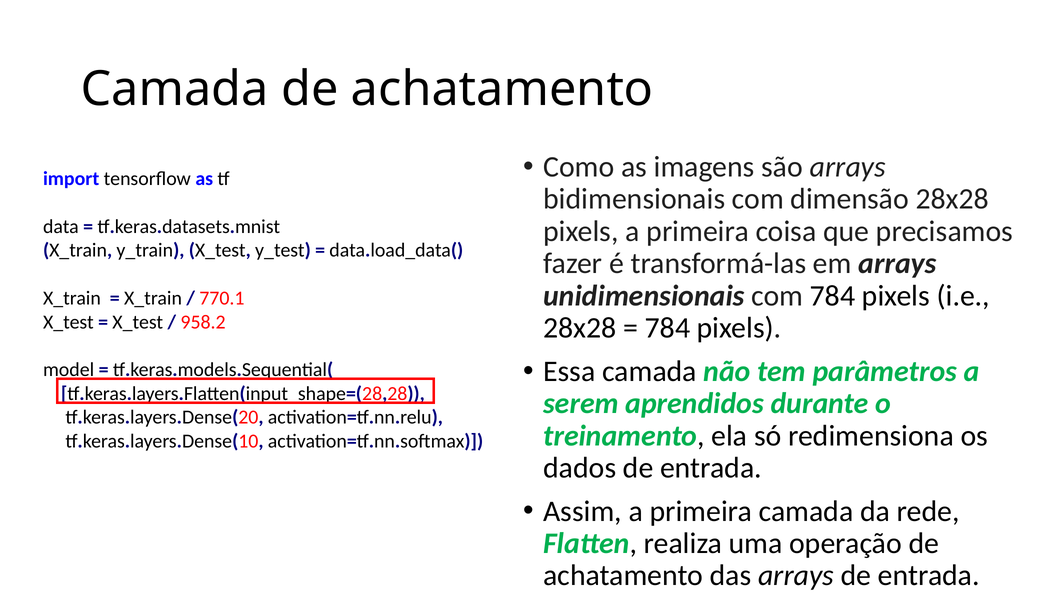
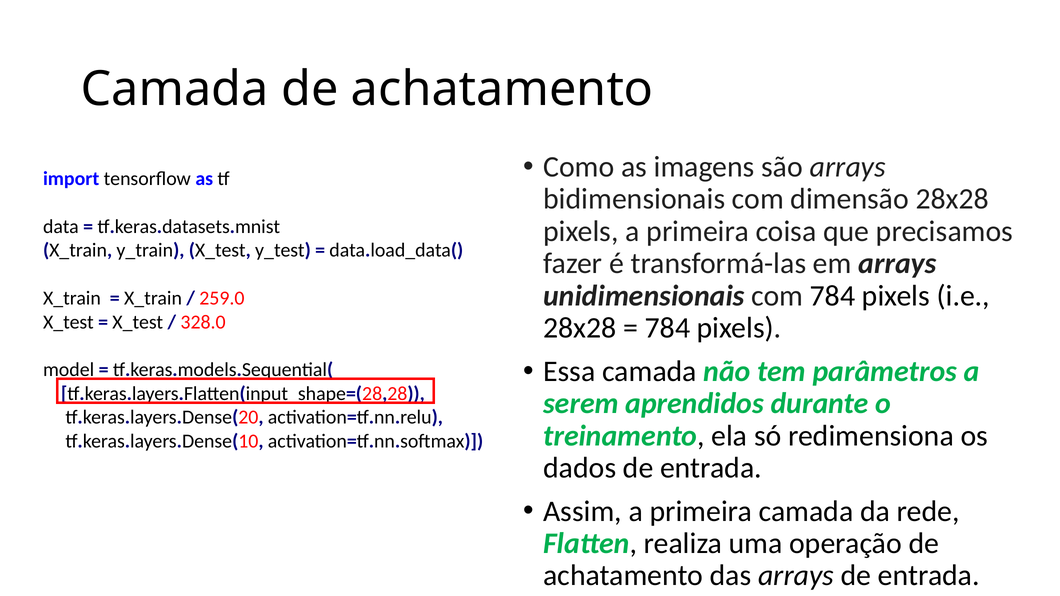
770.1: 770.1 -> 259.0 (222, 298)
958.2: 958.2 -> 328.0 (203, 322)
